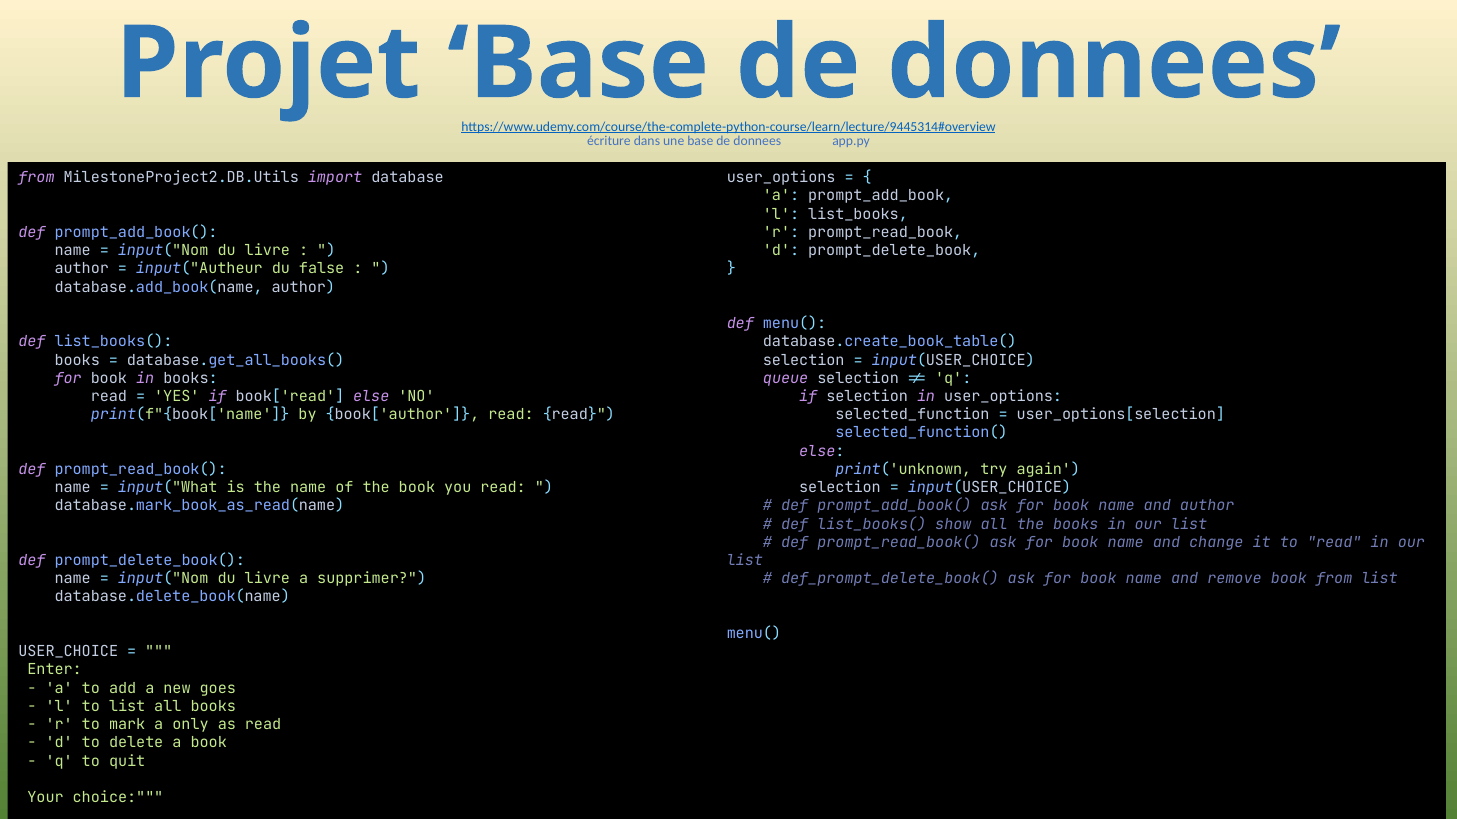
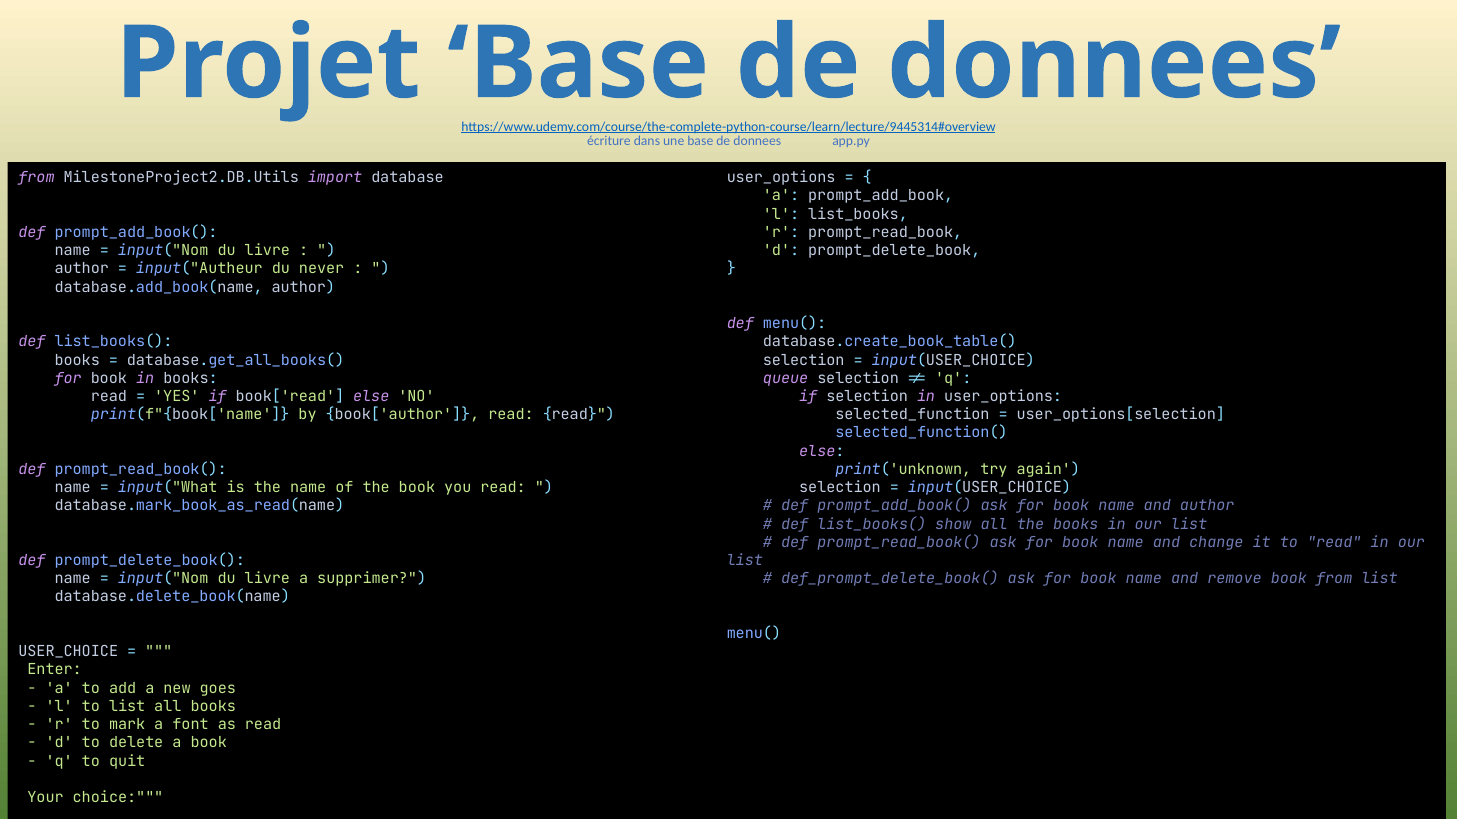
false: false -> never (322, 269)
only: only -> font (191, 725)
